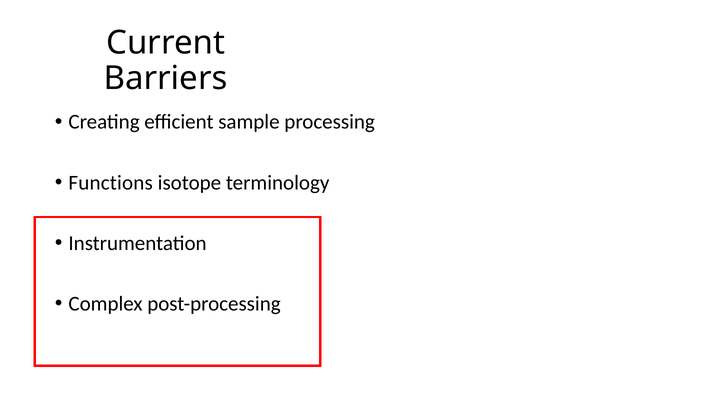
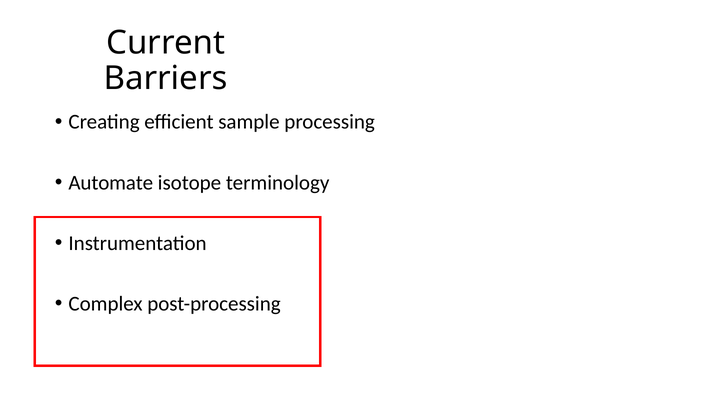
Functions: Functions -> Automate (111, 182)
